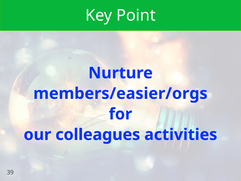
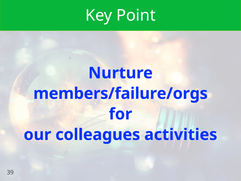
members/easier/orgs: members/easier/orgs -> members/failure/orgs (121, 93)
